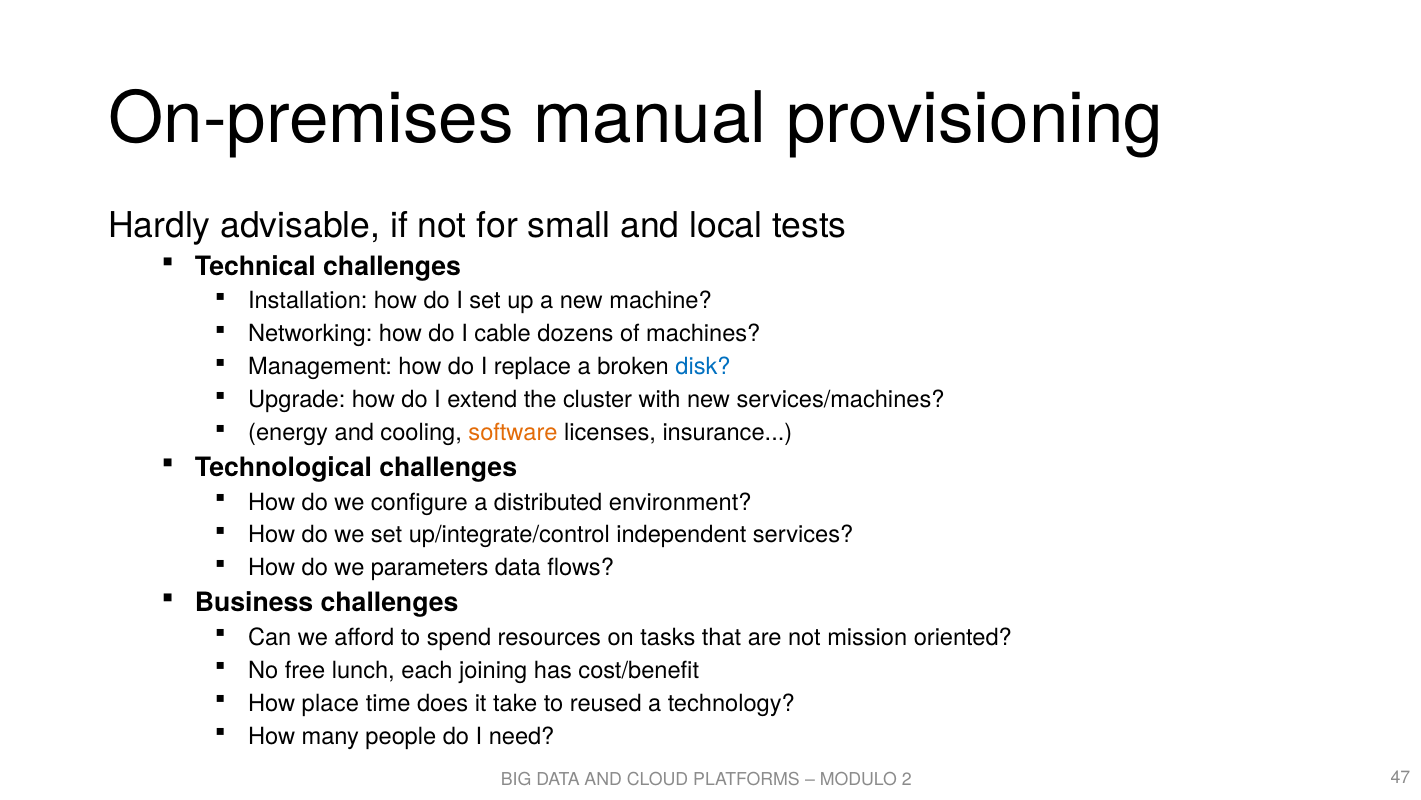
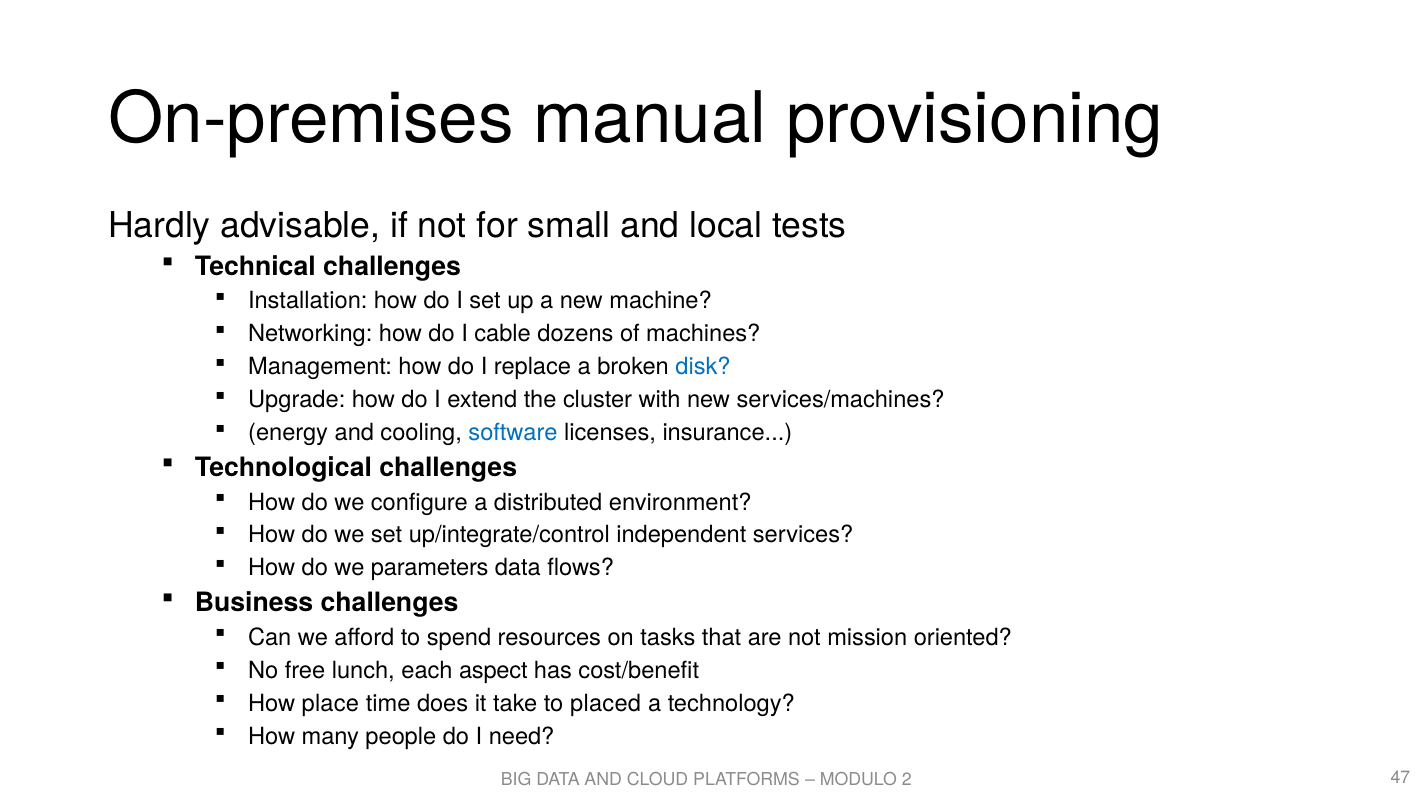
software colour: orange -> blue (513, 433)
joining: joining -> aspect (493, 670)
reused: reused -> placed (606, 703)
